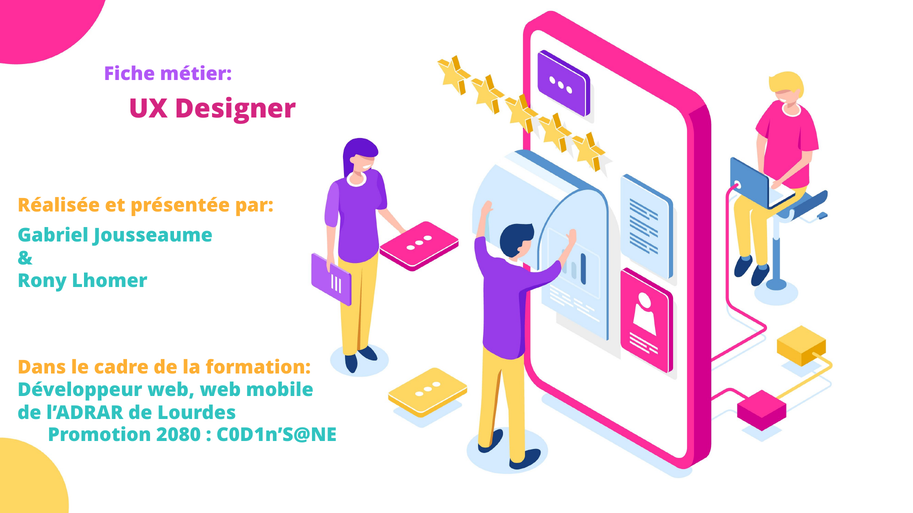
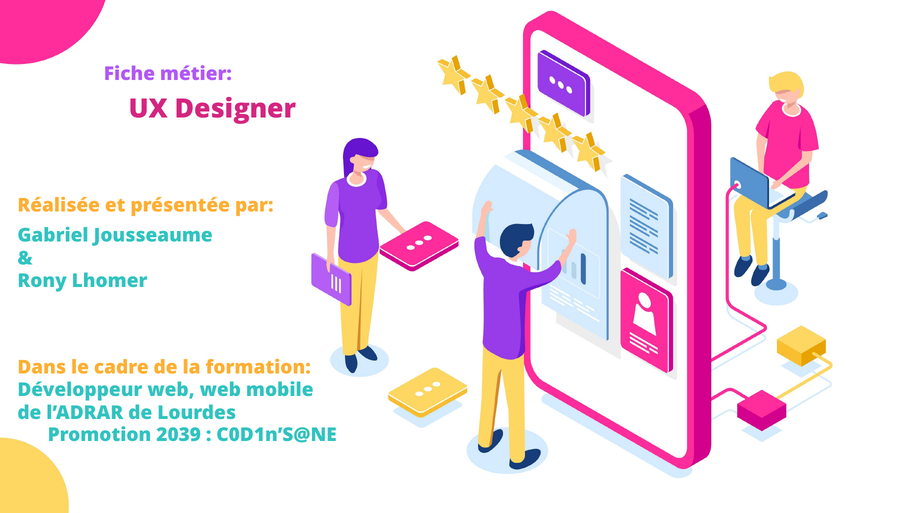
2080: 2080 -> 2039 (179, 436)
